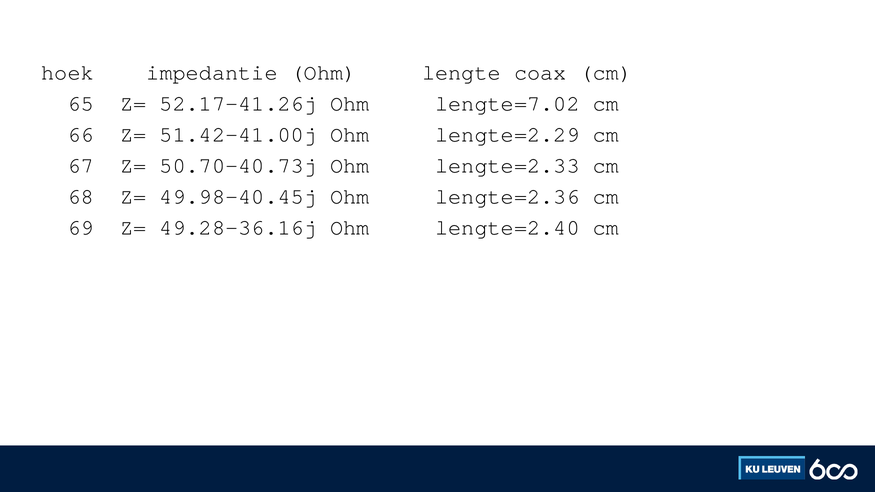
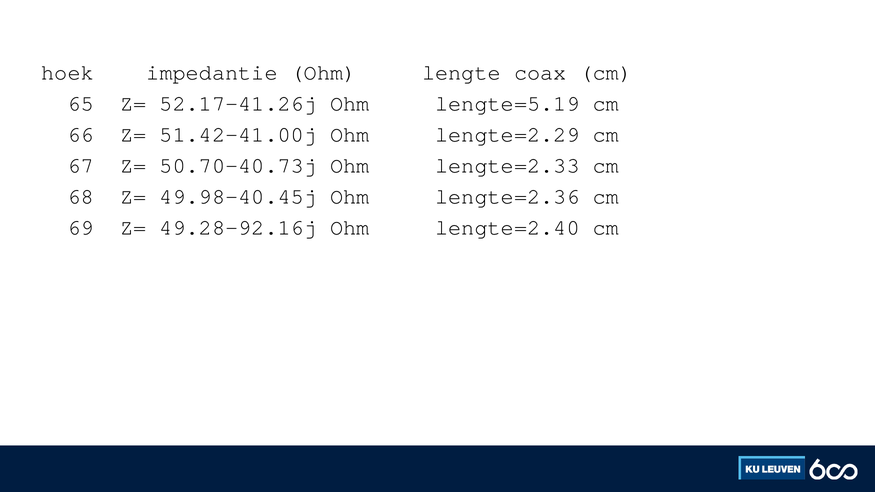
lengte=7.02: lengte=7.02 -> lengte=5.19 (507, 104)
49.28-36.16j: 49.28-36.16j -> 49.28-92.16j (238, 228)
